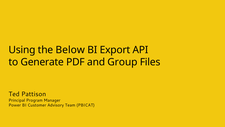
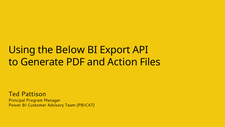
Group: Group -> Action (122, 62)
